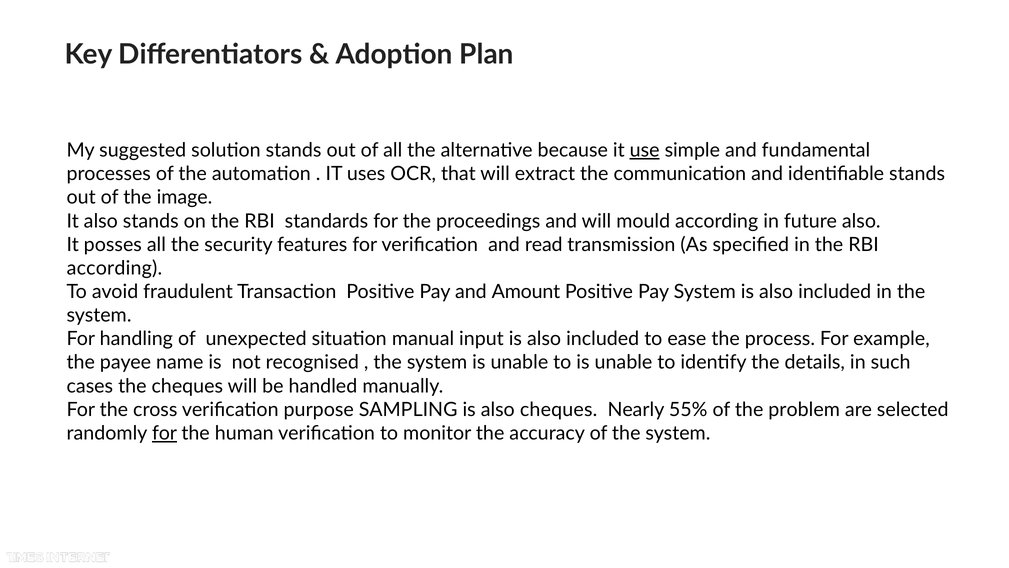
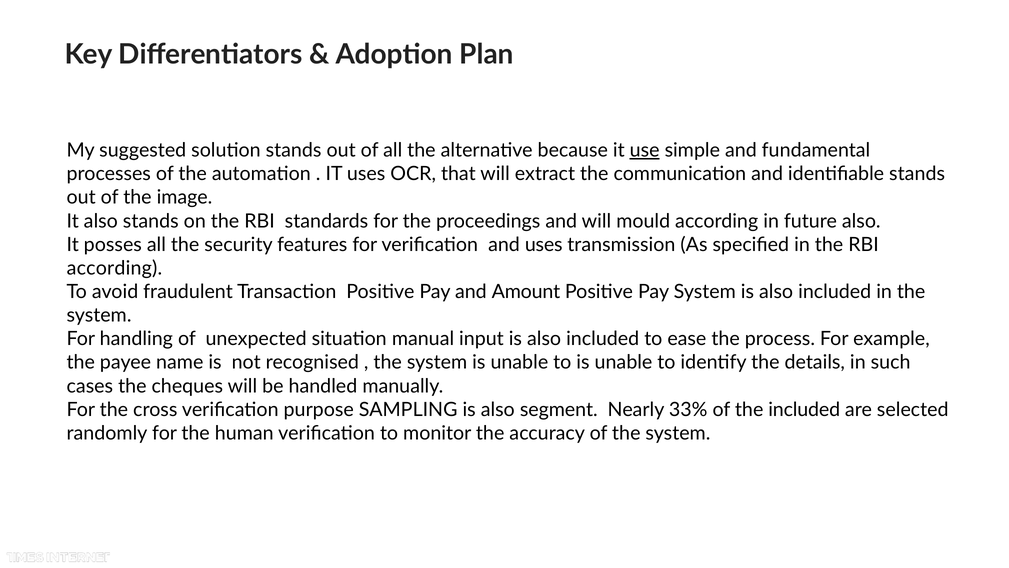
and read: read -> uses (544, 244)
also cheques: cheques -> segment (559, 409)
55%: 55% -> 33% (688, 409)
the problem: problem -> included (804, 409)
for underline: present -> none (164, 433)
